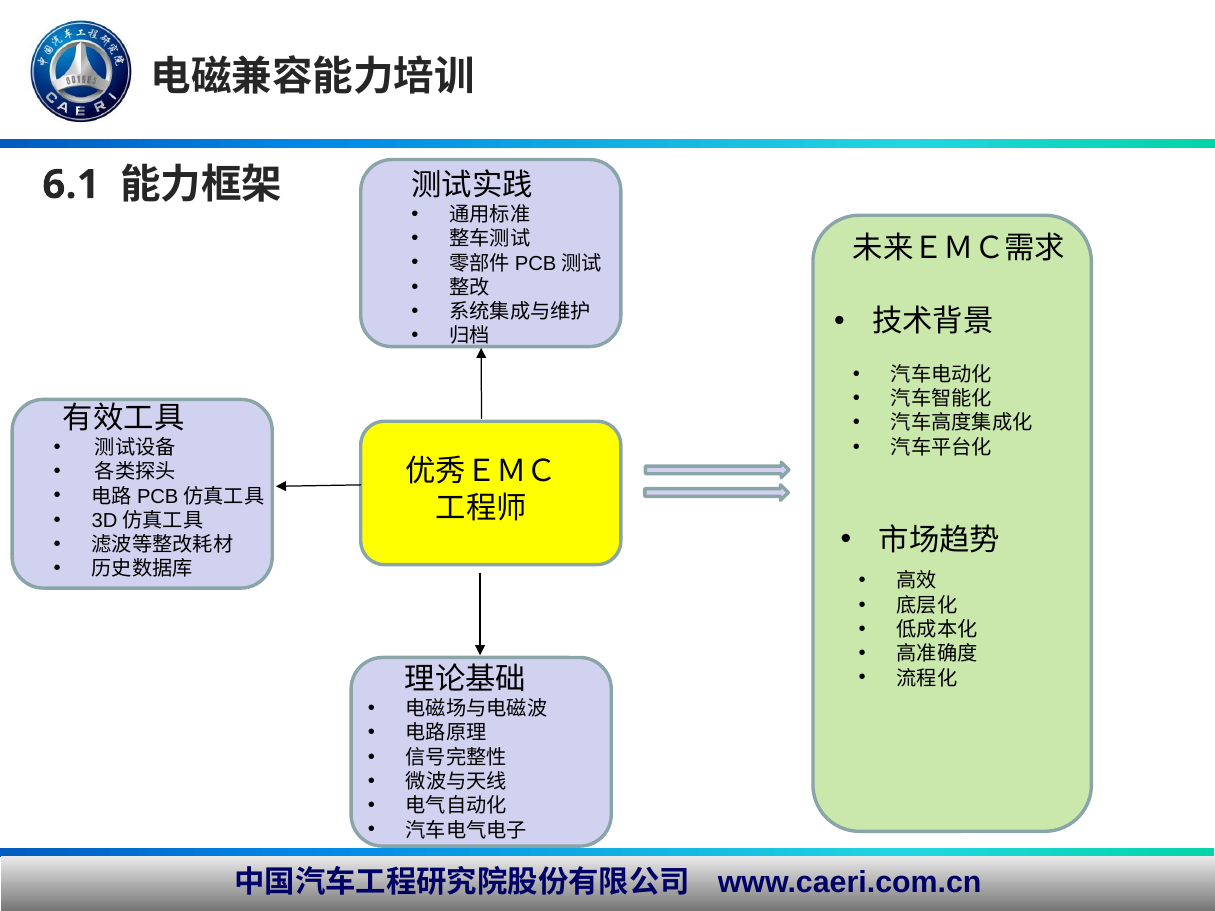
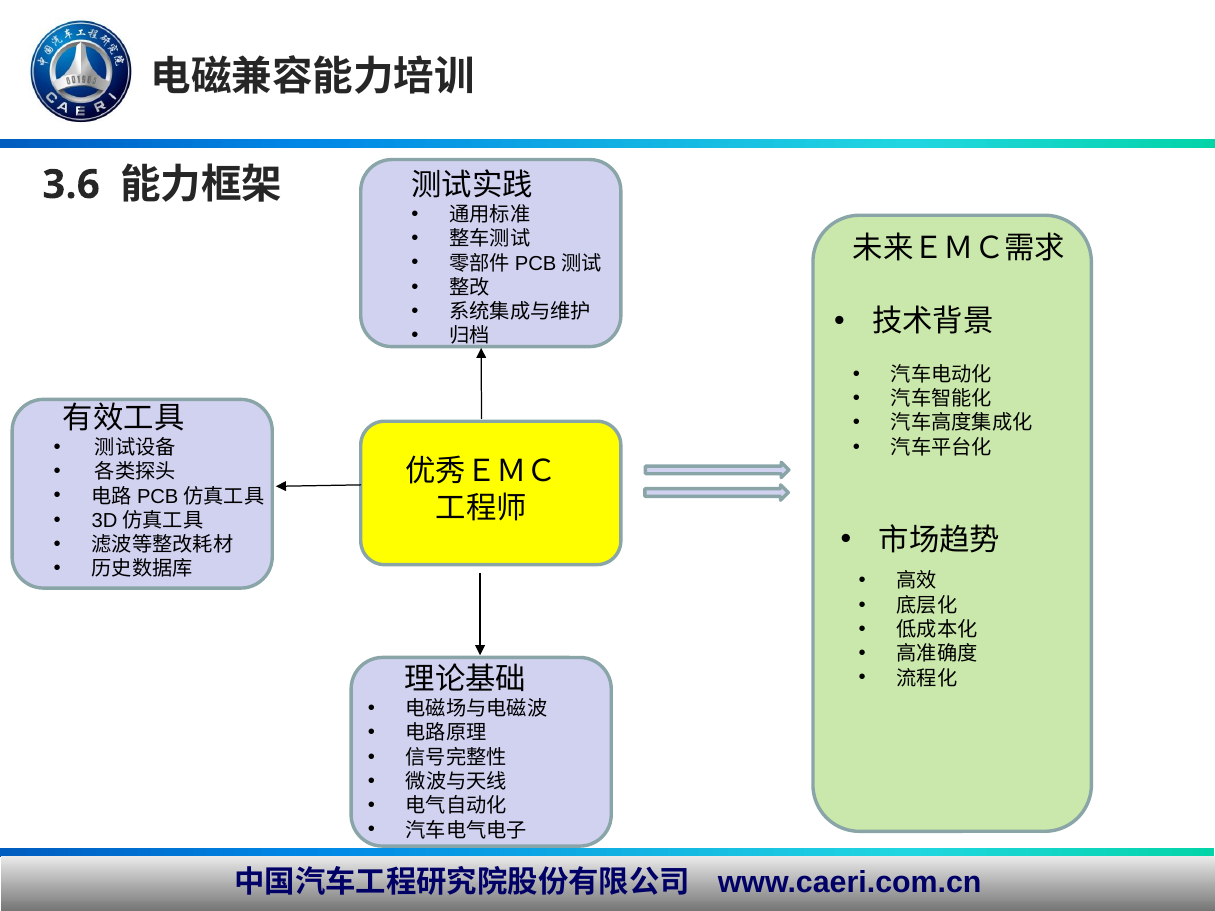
6.1: 6.1 -> 3.6 (71, 185)
